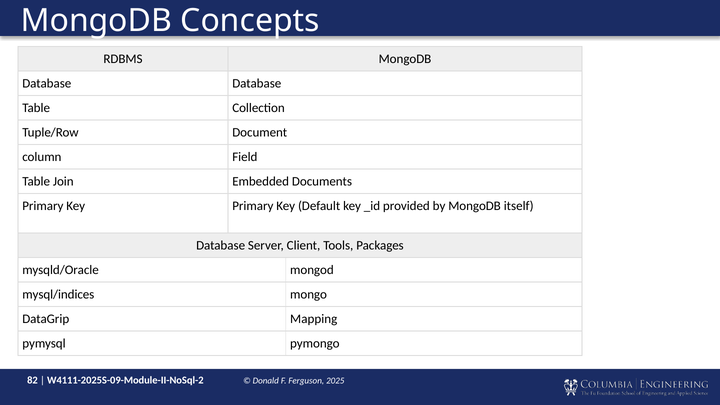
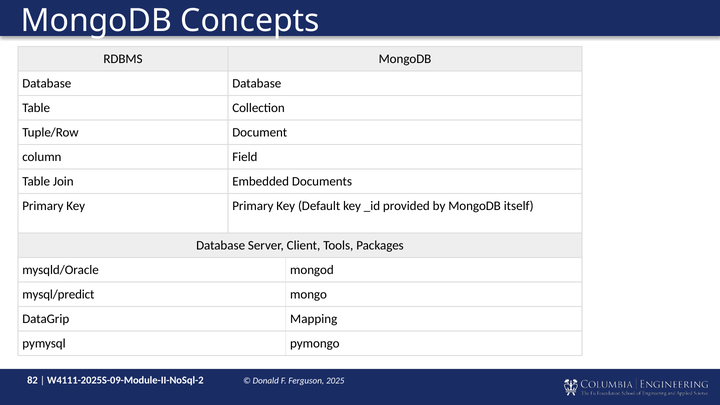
mysql/indices: mysql/indices -> mysql/predict (58, 294)
